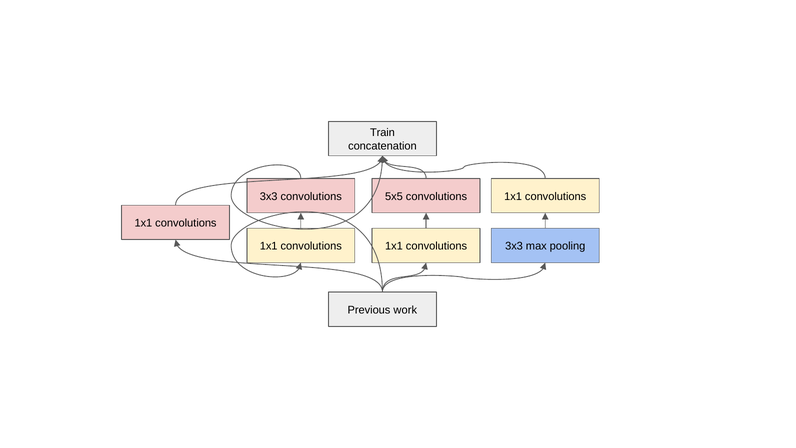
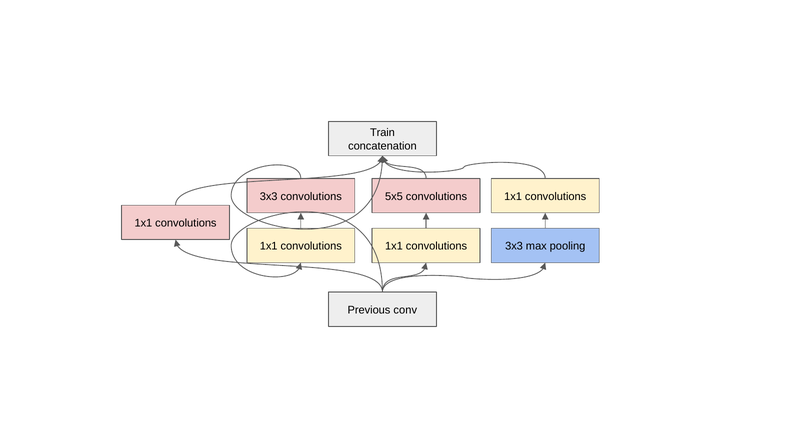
work: work -> conv (405, 310)
